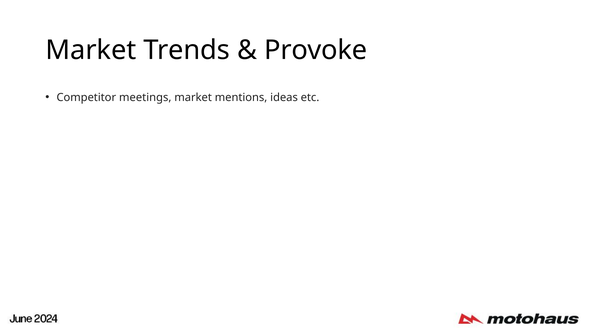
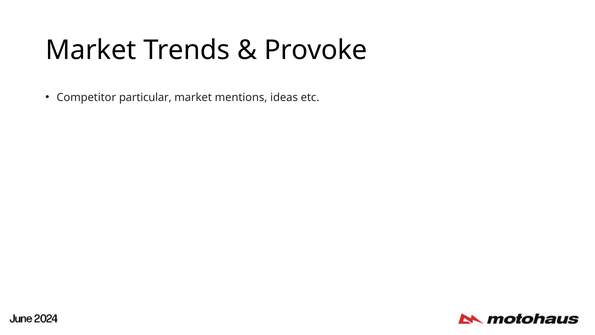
meetings: meetings -> particular (145, 97)
